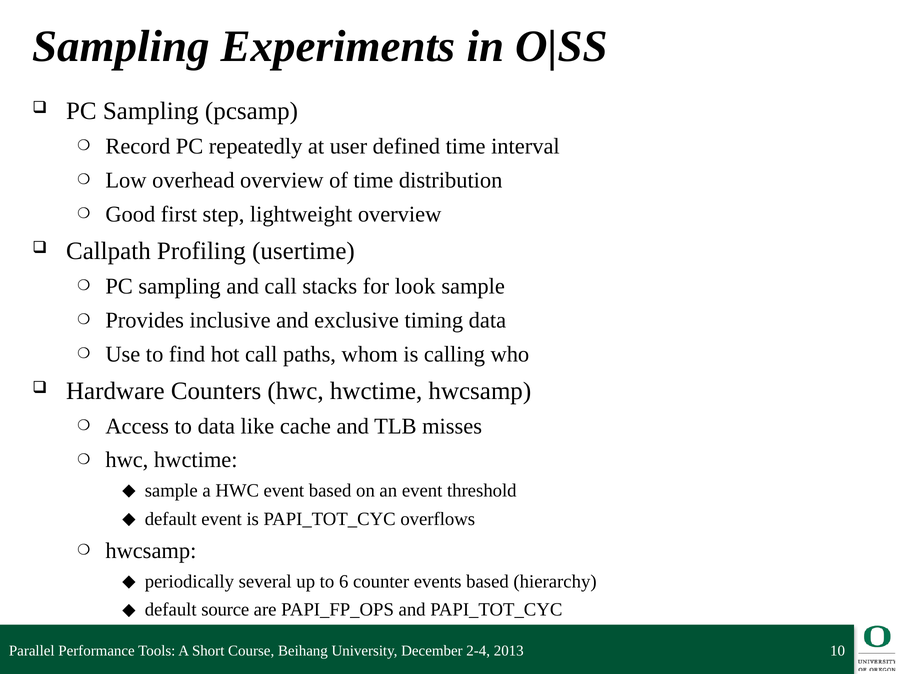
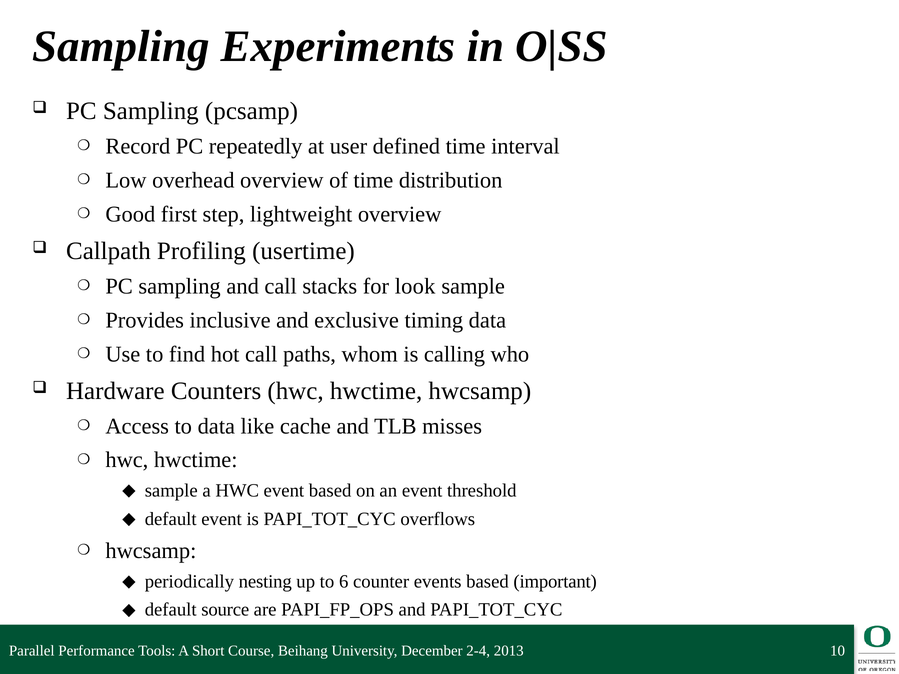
several: several -> nesting (265, 582)
hierarchy: hierarchy -> important (555, 582)
